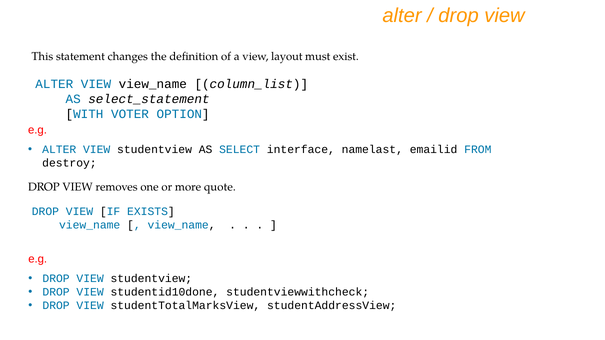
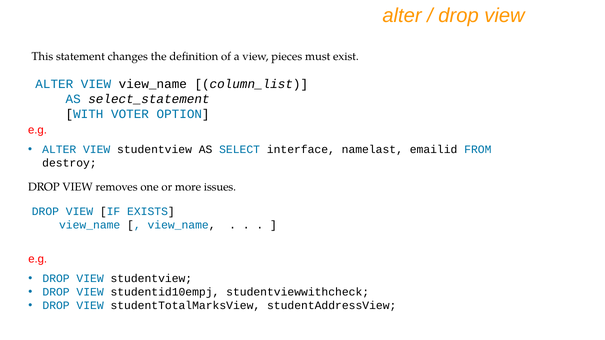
layout: layout -> pieces (287, 57)
quote: quote -> issues (220, 187)
studentid10done: studentid10done -> studentid10empj (165, 292)
